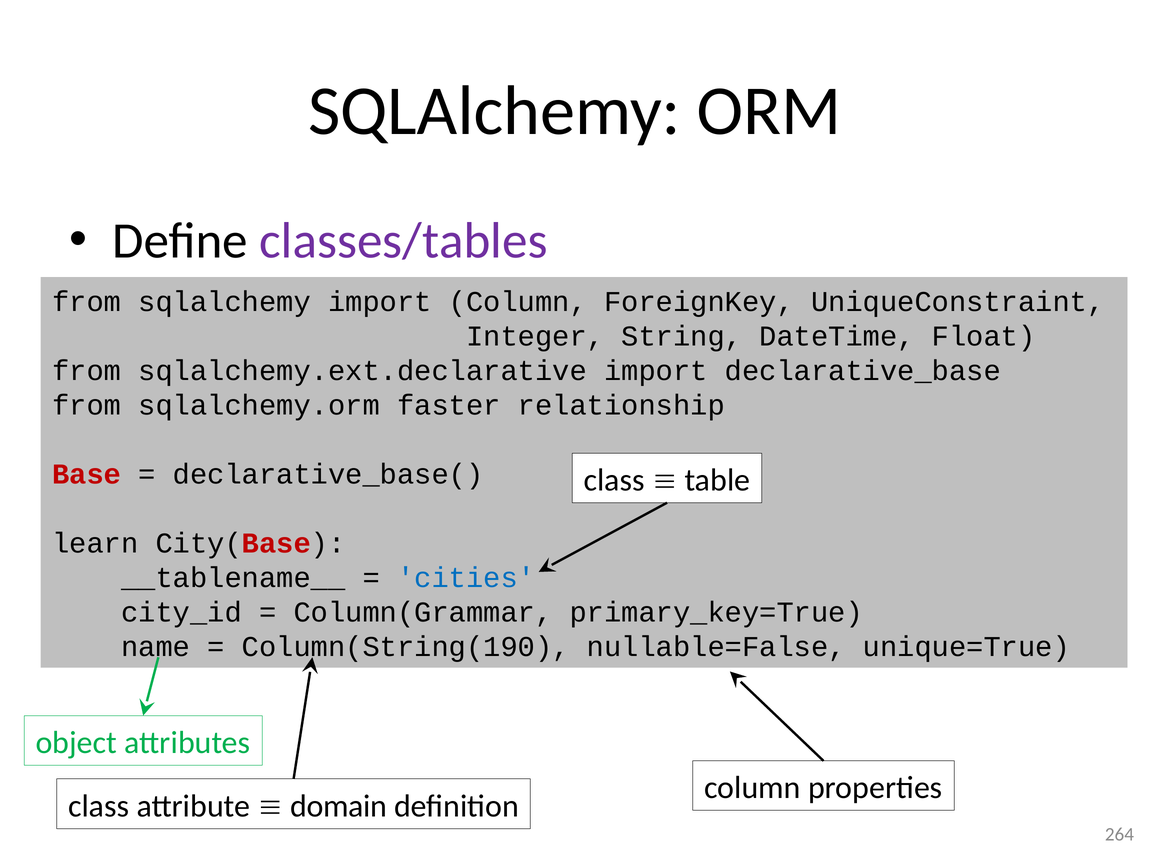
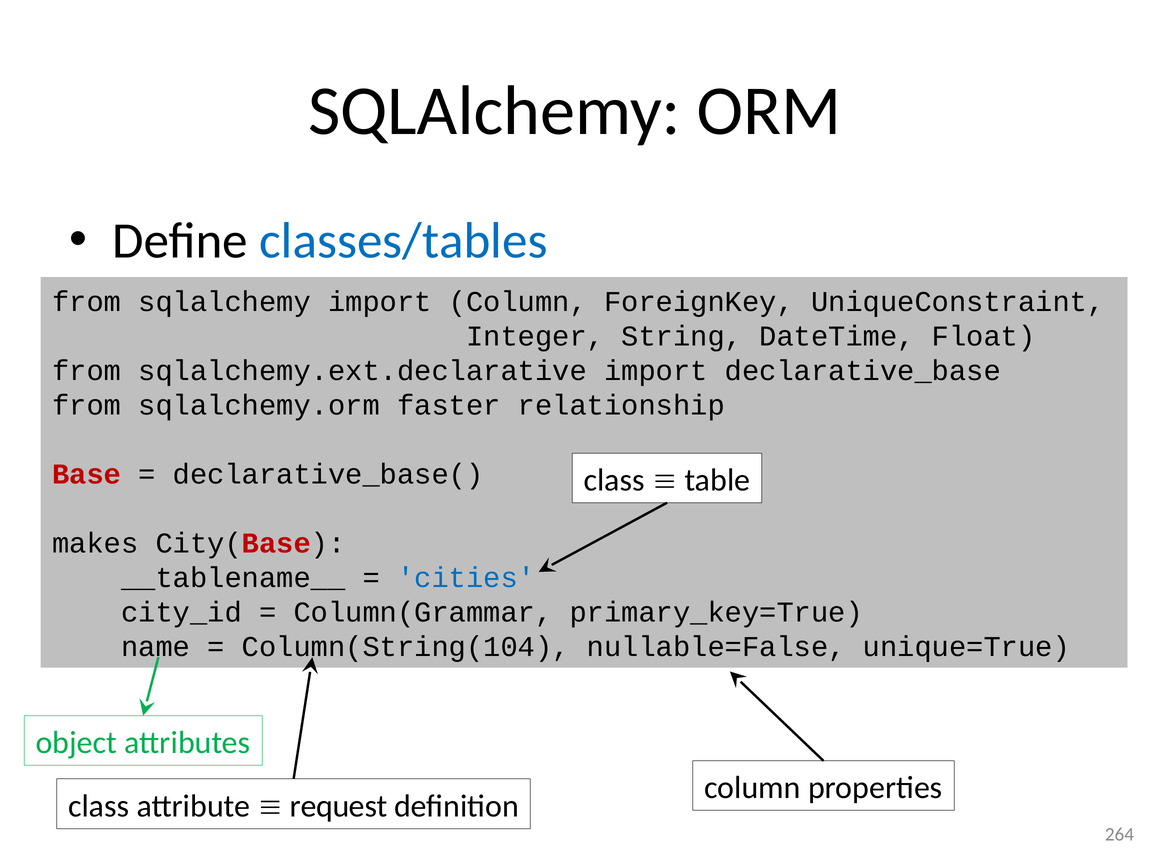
classes/tables colour: purple -> blue (403, 241)
learn: learn -> makes (95, 544)
Column(String(190: Column(String(190 -> Column(String(104 (406, 647)
domain: domain -> request (339, 806)
